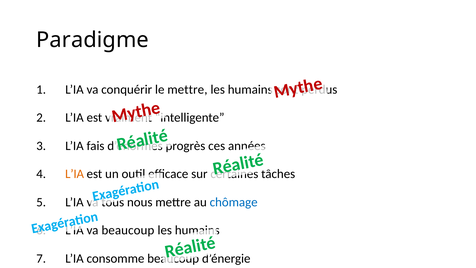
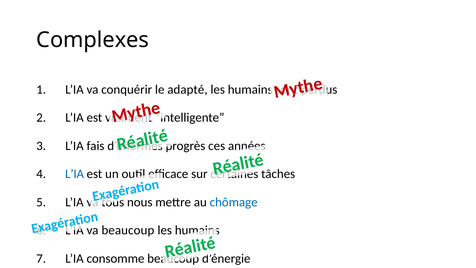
Paradigme: Paradigme -> Complexes (93, 40)
mettre: mettre -> adapté (187, 89)
L’IA colour: orange -> blue (75, 174)
